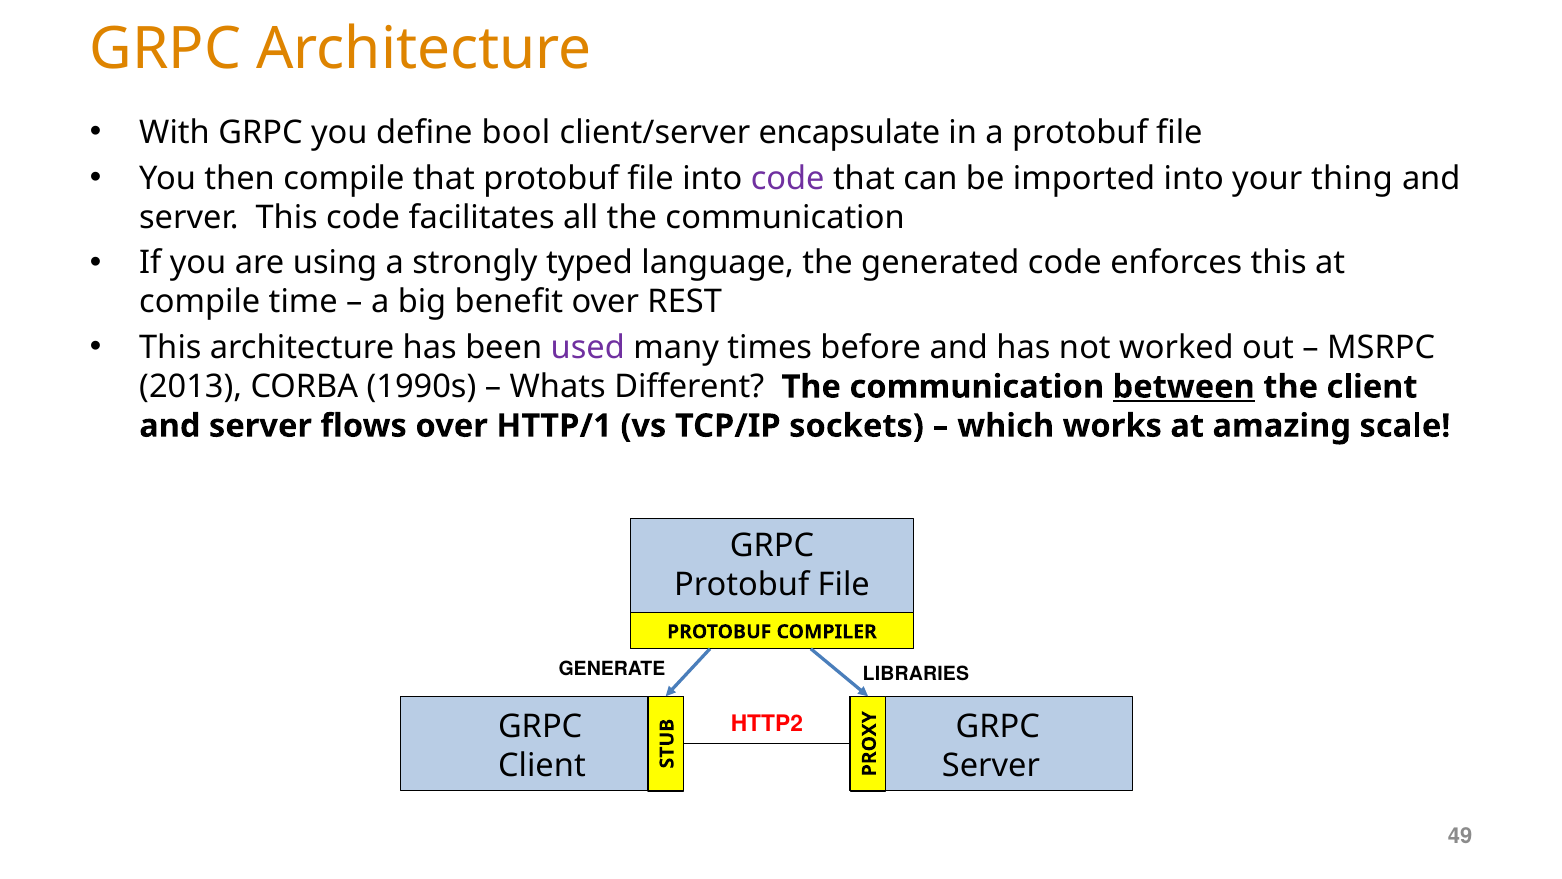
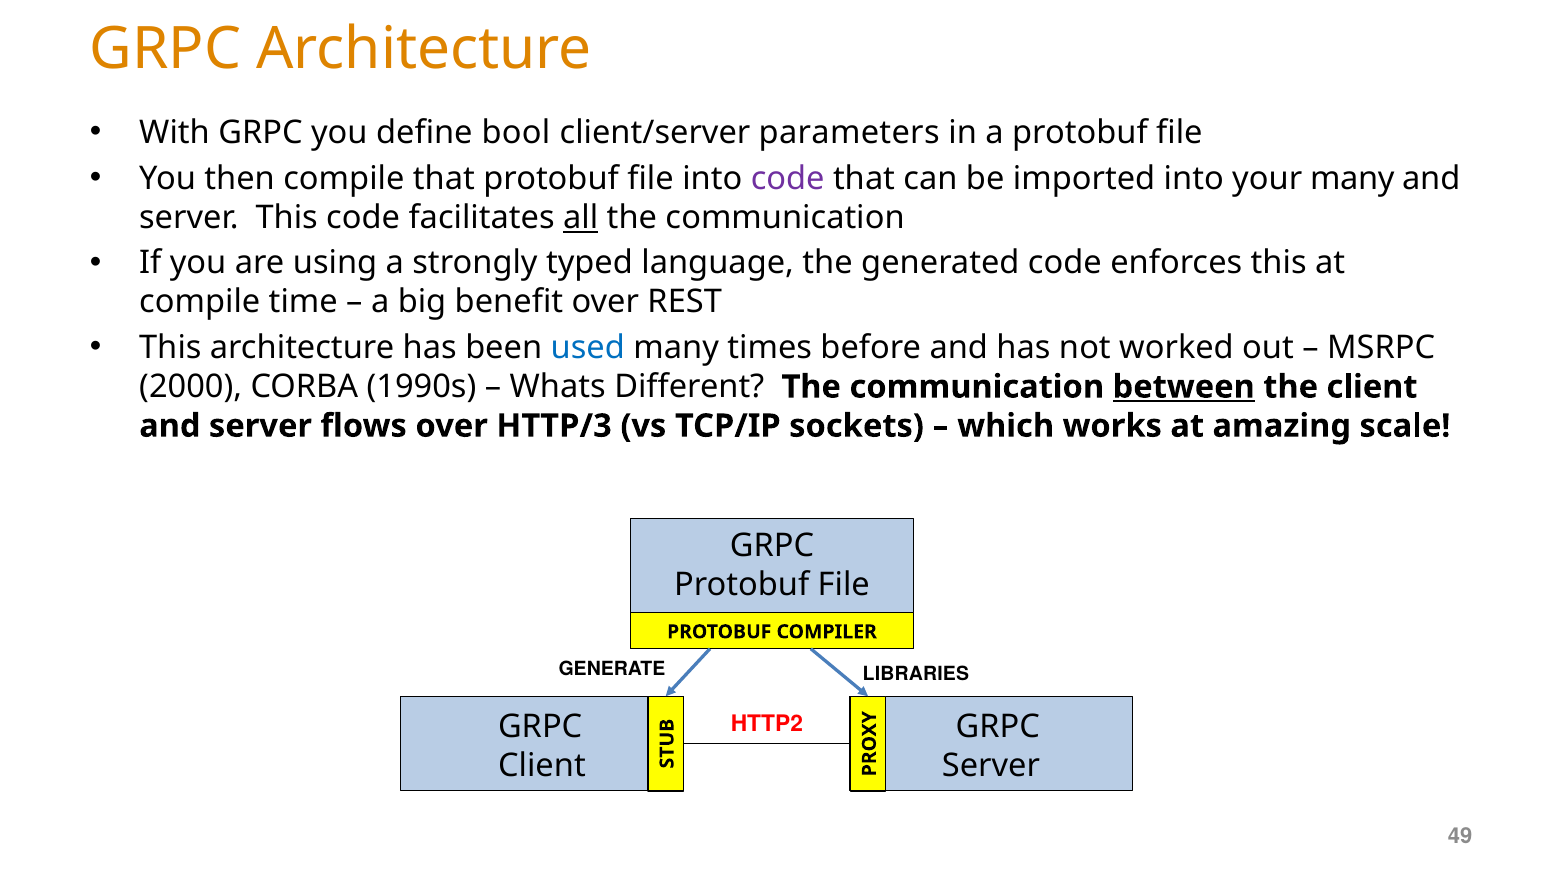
encapsulate: encapsulate -> parameters (849, 133)
your thing: thing -> many (1352, 178)
all underline: none -> present (581, 217)
used colour: purple -> blue (588, 348)
2013: 2013 -> 2000 (191, 387)
HTTP/1: HTTP/1 -> HTTP/3 (554, 426)
